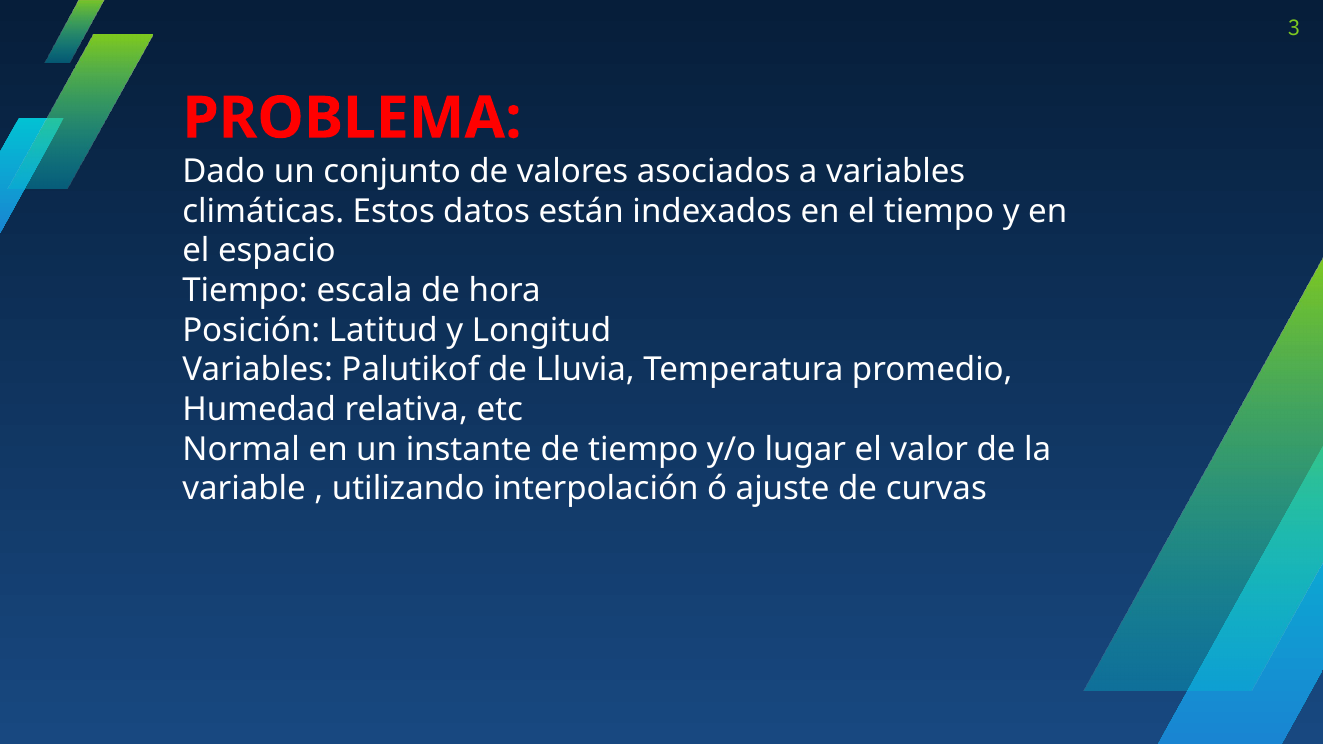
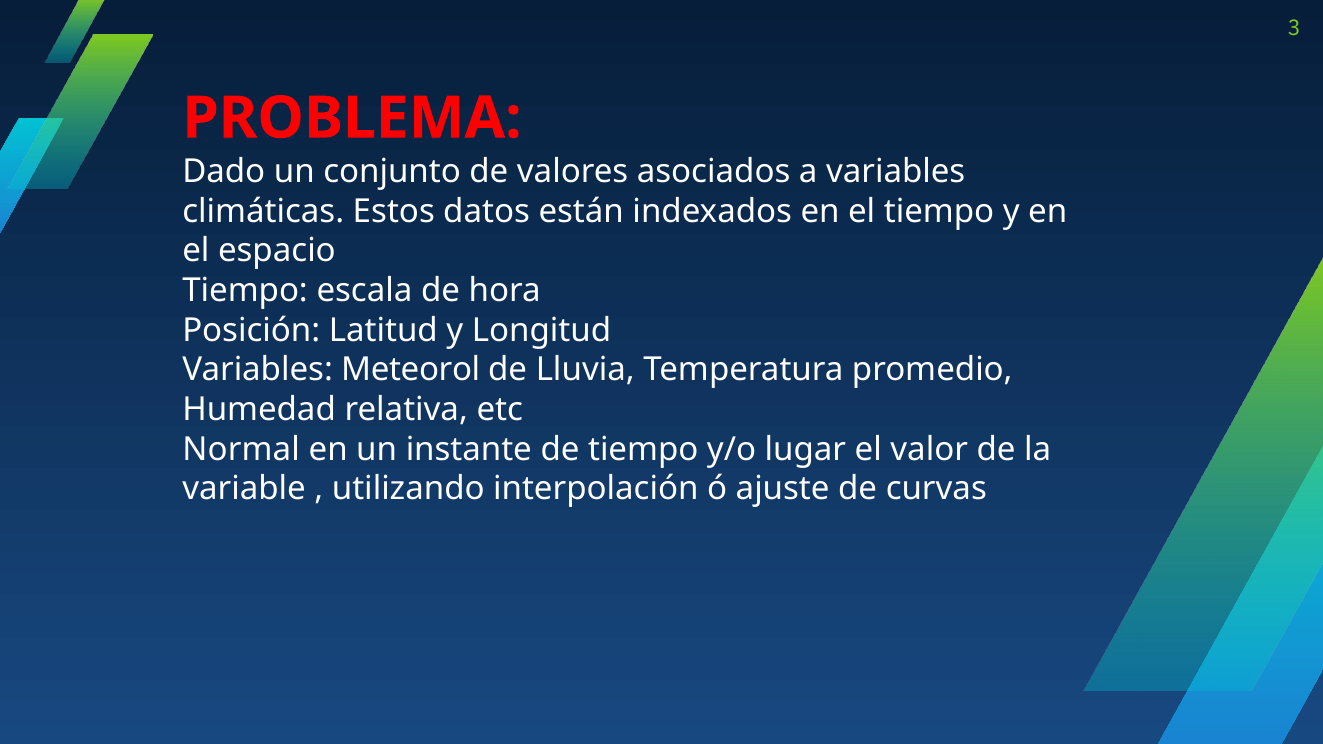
Palutikof: Palutikof -> Meteorol (411, 370)
